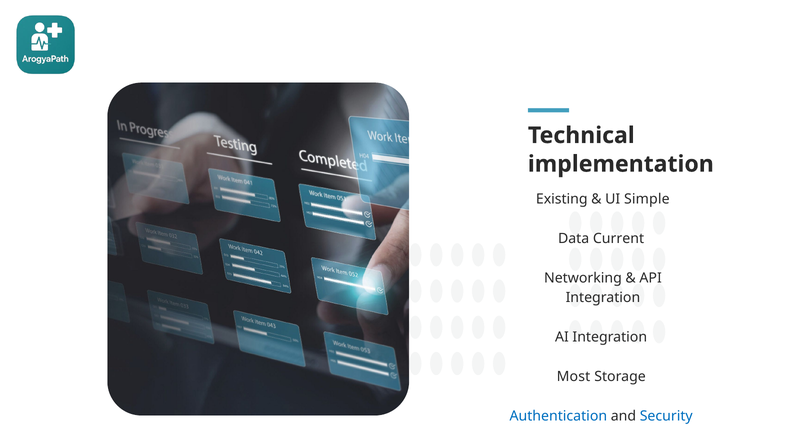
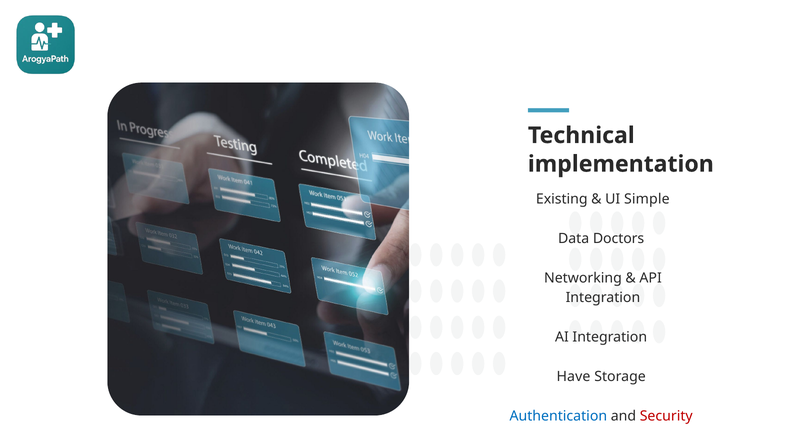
Current: Current -> Doctors (619, 238)
Most: Most -> Have (573, 377)
Security colour: blue -> red (666, 416)
